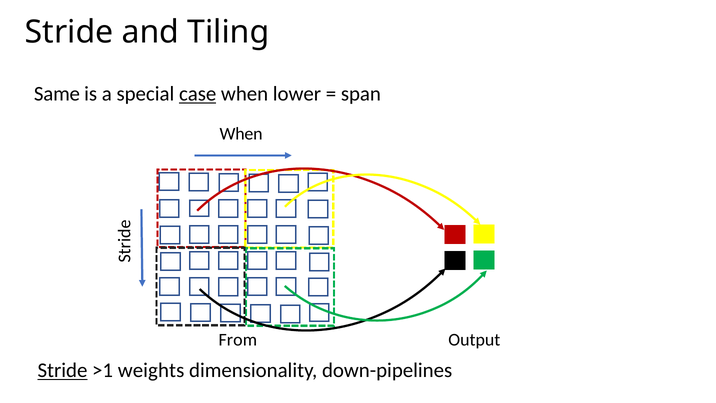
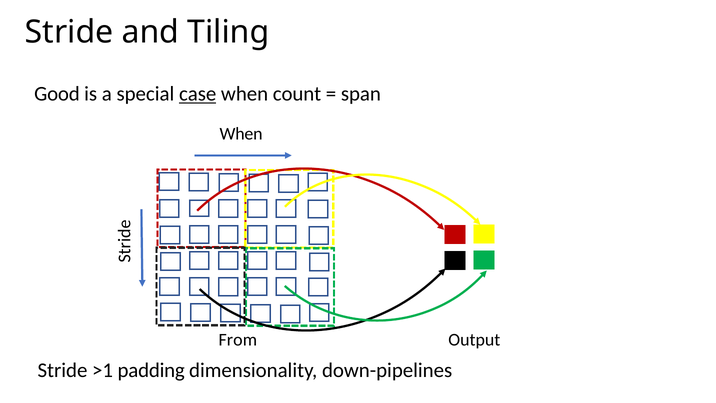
Same: Same -> Good (57, 94)
lower: lower -> count (297, 94)
Stride underline: present -> none (62, 370)
weights: weights -> padding (151, 370)
